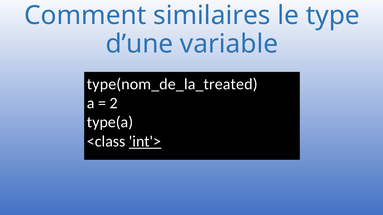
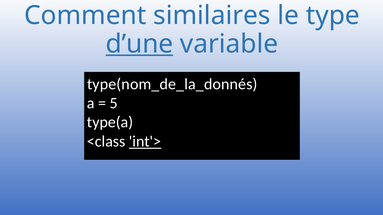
d’une underline: none -> present (139, 44)
type(nom_de_la_treated: type(nom_de_la_treated -> type(nom_de_la_donnés (172, 84)
2: 2 -> 5 (114, 103)
